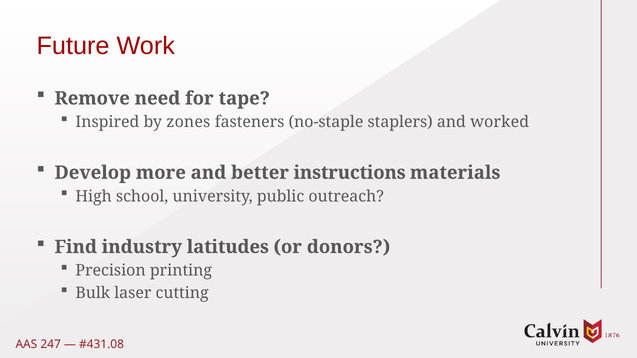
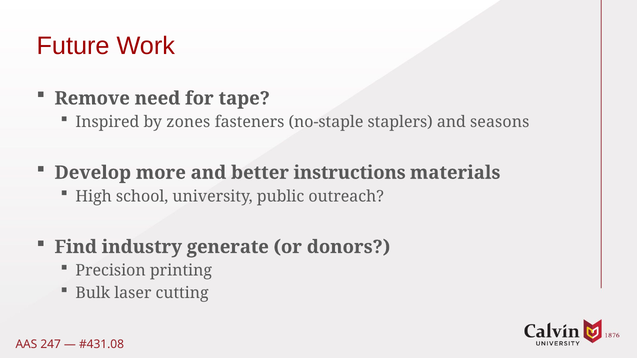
worked: worked -> seasons (500, 122)
latitudes: latitudes -> generate (228, 247)
